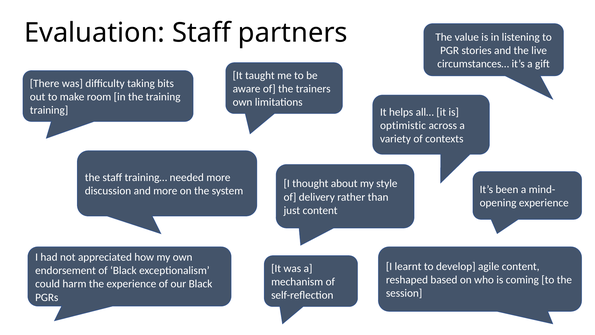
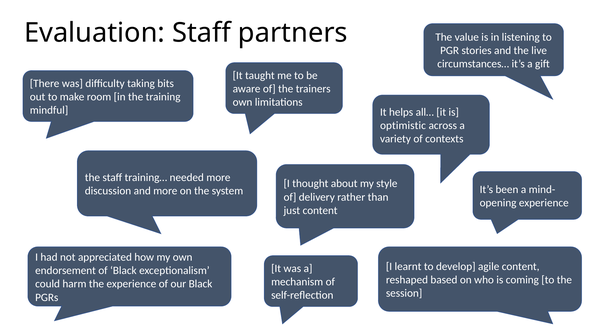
training: training -> mindful (49, 110)
